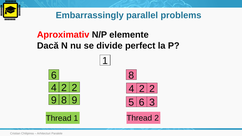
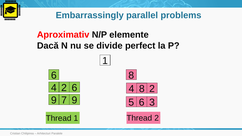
2: 2 -> 6 (74, 88)
2: 2 -> 8 (142, 89)
9 8: 8 -> 7 (64, 100)
